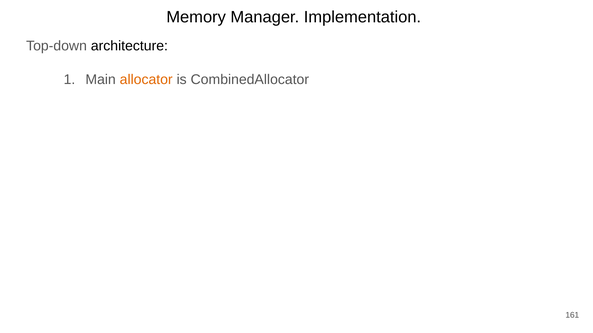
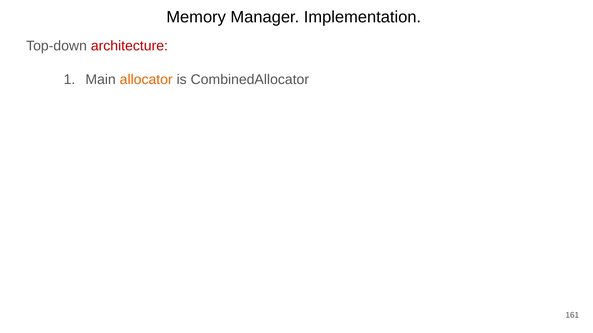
architecture colour: black -> red (129, 46)
